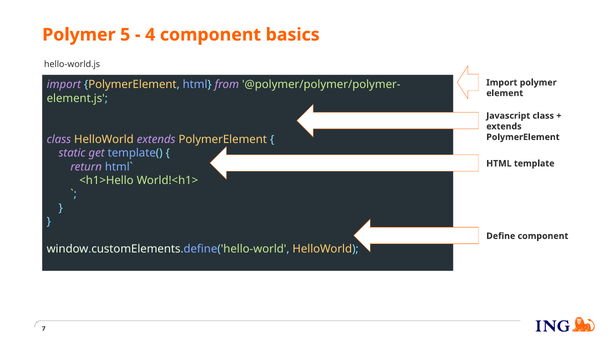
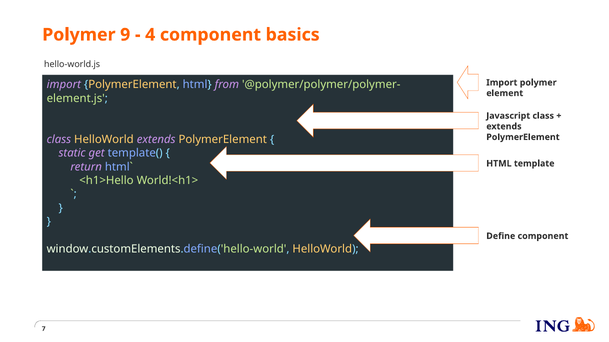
5: 5 -> 9 (125, 35)
